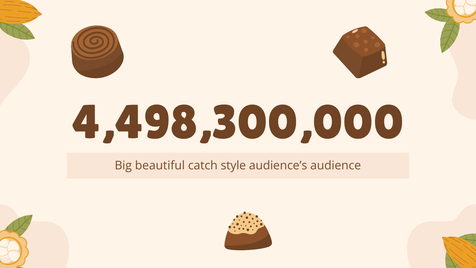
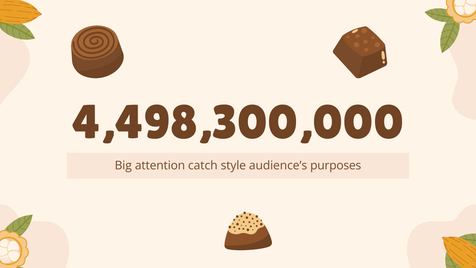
beautiful: beautiful -> attention (160, 165)
audience: audience -> purposes (336, 165)
